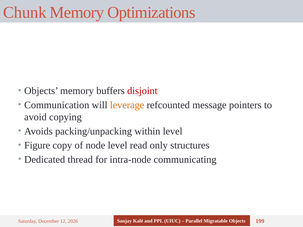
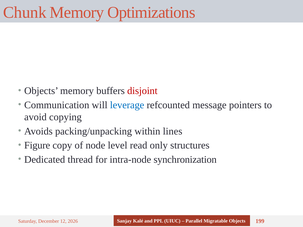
leverage colour: orange -> blue (127, 105)
within level: level -> lines (173, 131)
communicating: communicating -> synchronization (185, 160)
